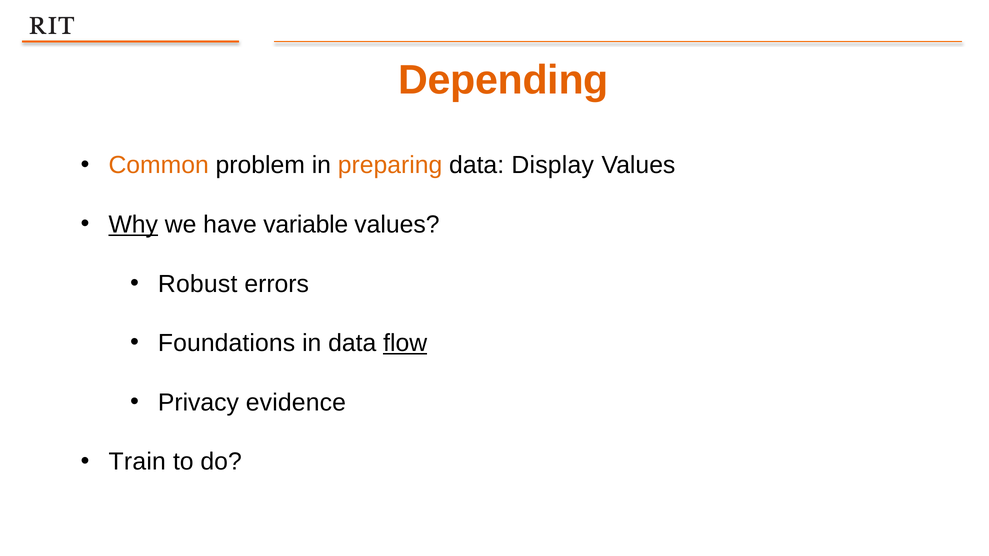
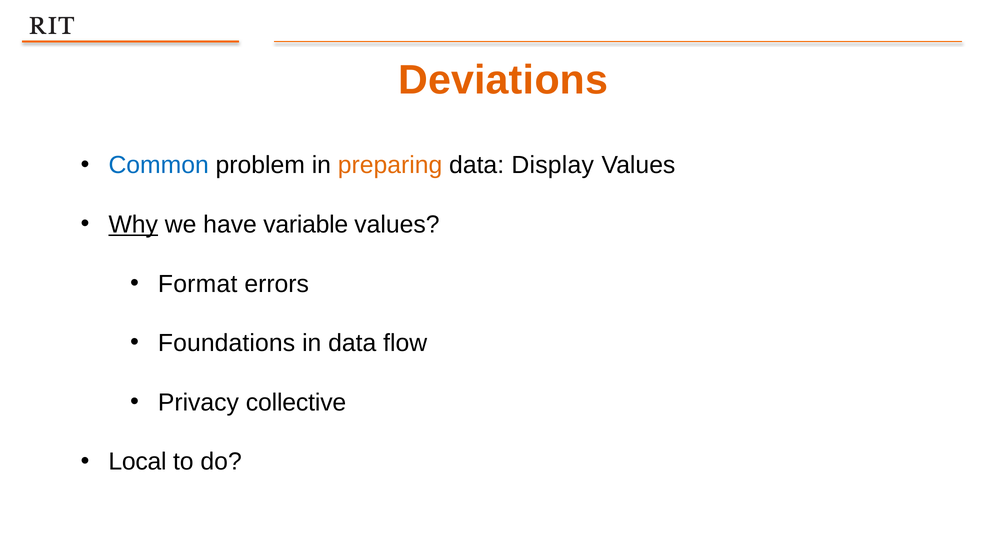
Depending: Depending -> Deviations (503, 80)
Common colour: orange -> blue (159, 165)
Robust: Robust -> Format (198, 284)
flow underline: present -> none (405, 343)
evidence: evidence -> collective (296, 403)
Train: Train -> Local (137, 462)
